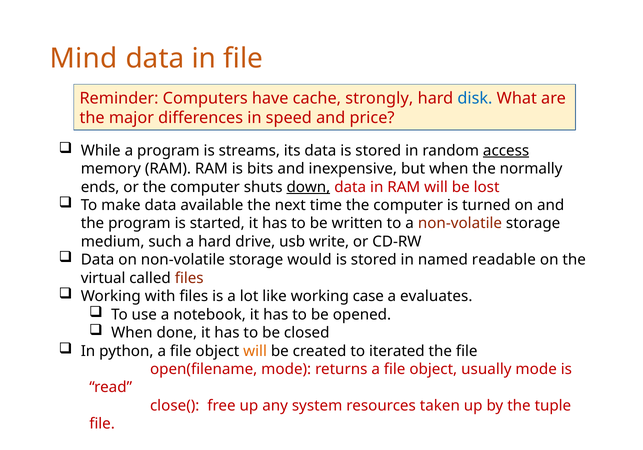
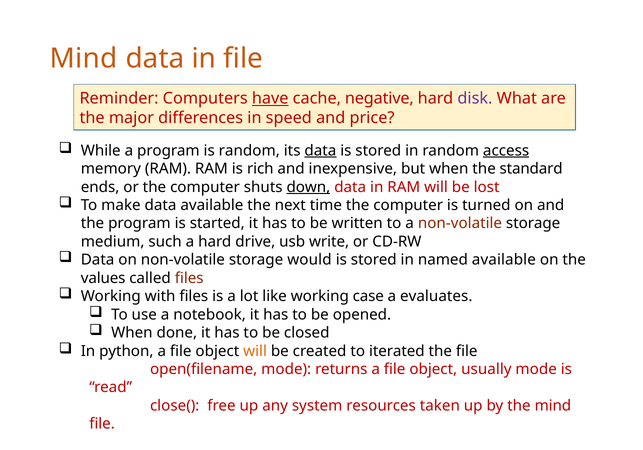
have underline: none -> present (270, 99)
strongly: strongly -> negative (379, 99)
disk colour: blue -> purple (475, 99)
is streams: streams -> random (249, 151)
data underline: none -> present (320, 151)
bits: bits -> rich (260, 169)
normally: normally -> standard (531, 169)
named readable: readable -> available (504, 260)
virtual: virtual -> values (103, 278)
the tuple: tuple -> mind (553, 406)
